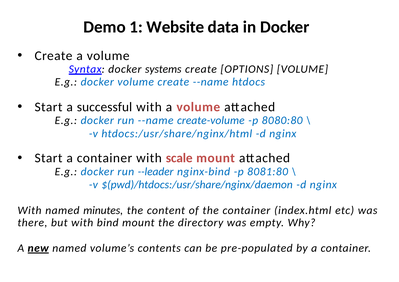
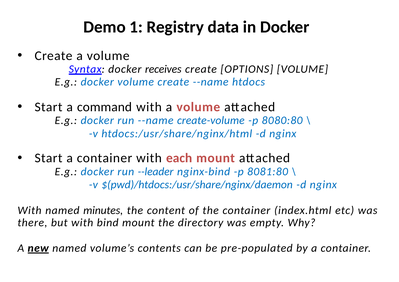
Website: Website -> Registry (175, 27)
systems: systems -> receives (163, 69)
successful: successful -> command (104, 107)
scale: scale -> each (179, 158)
